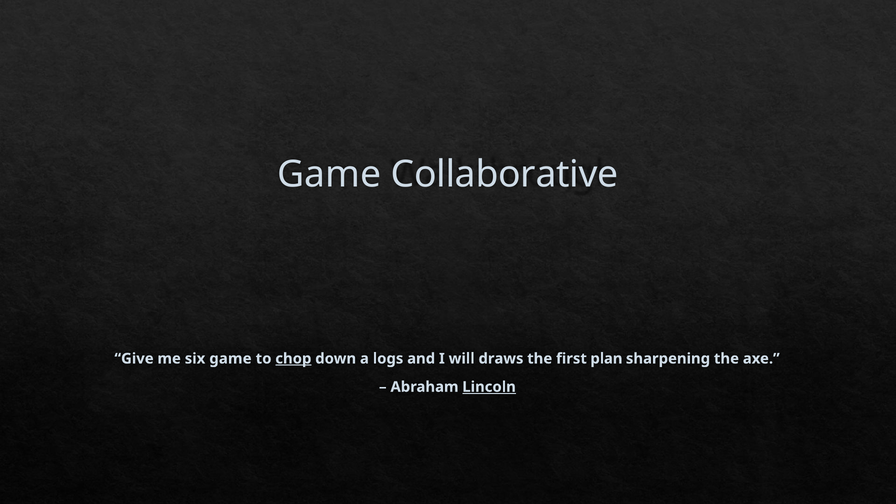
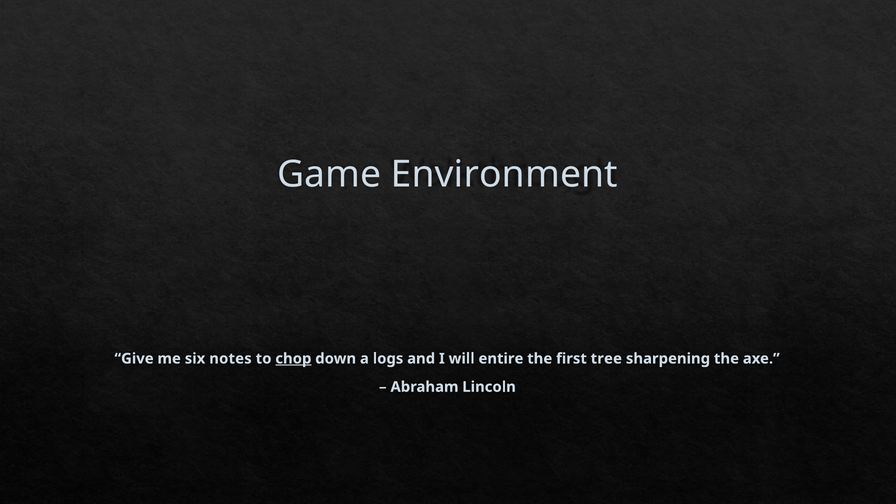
Collaborative: Collaborative -> Environment (504, 174)
six game: game -> notes (230, 359)
draws: draws -> entire (501, 359)
plan: plan -> tree (606, 359)
Lincoln underline: present -> none (489, 387)
